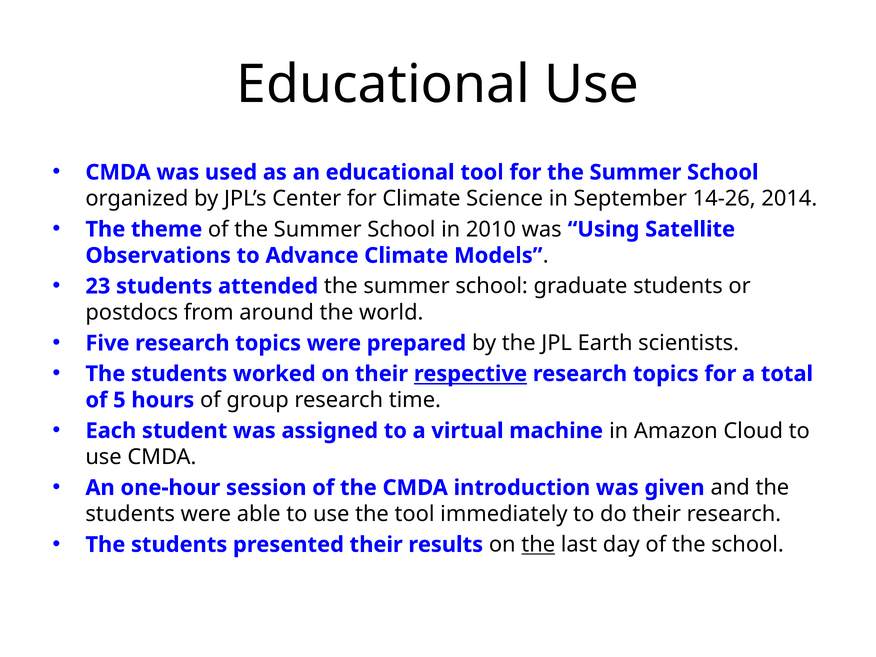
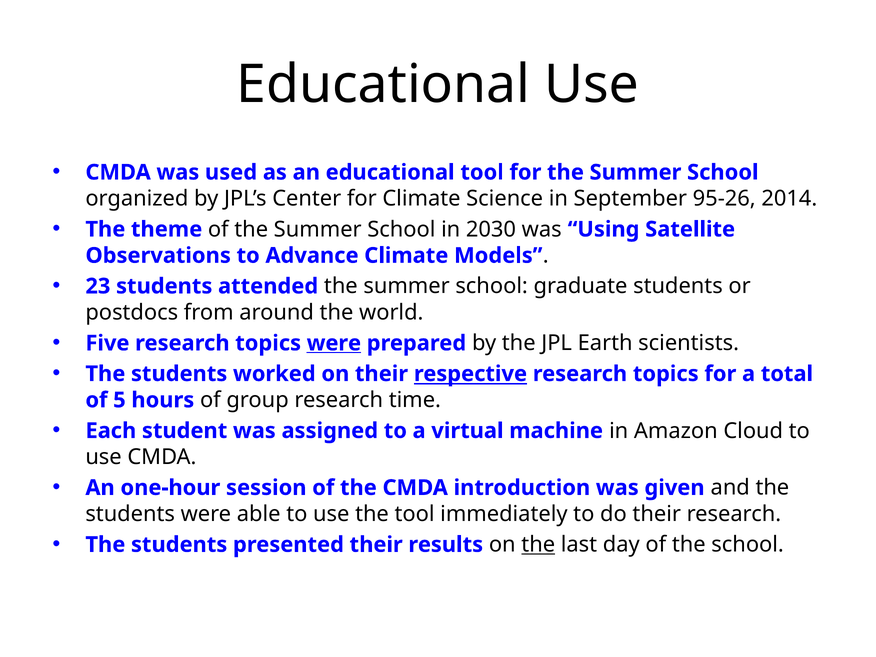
14-26: 14-26 -> 95-26 (724, 199)
2010: 2010 -> 2030 (491, 229)
were underline: none -> present (334, 343)
